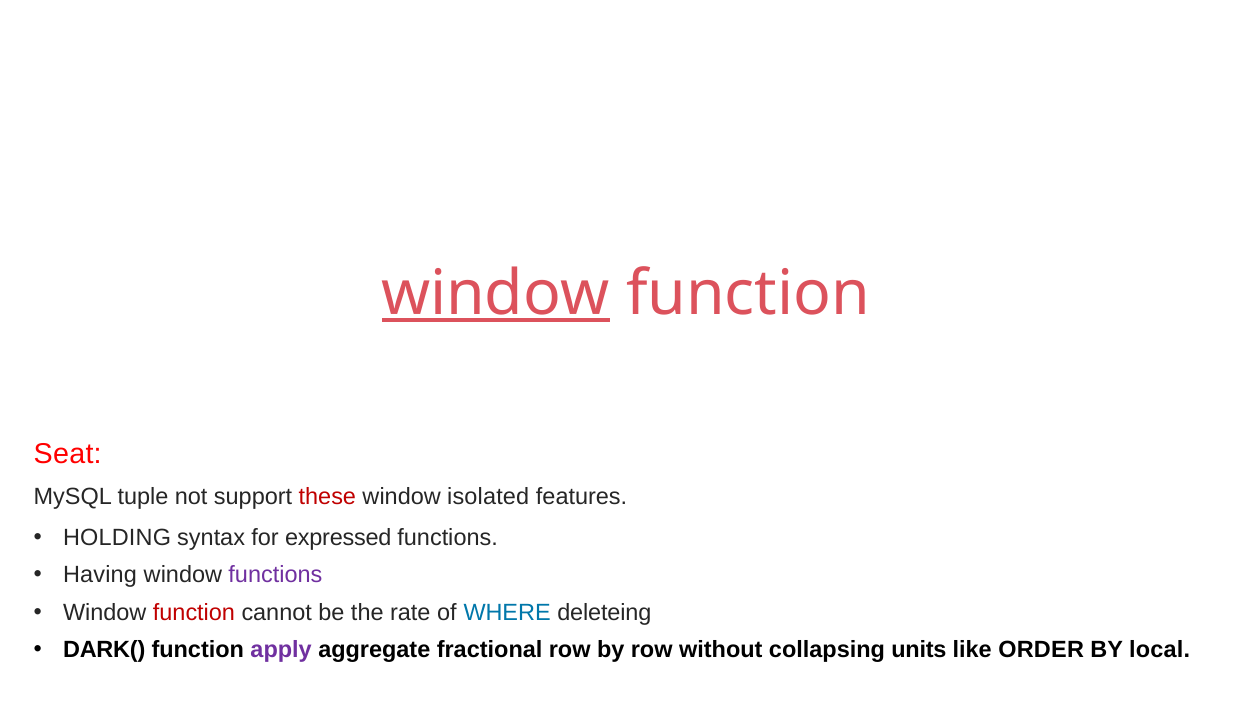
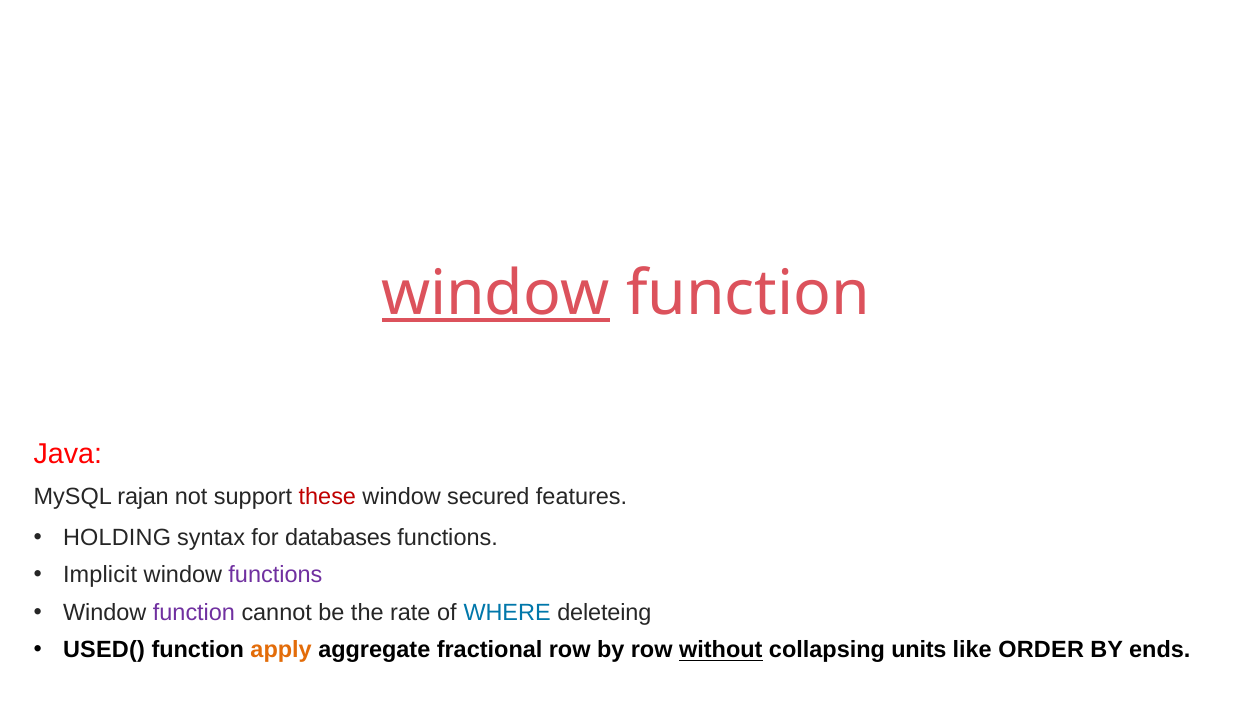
Seat: Seat -> Java (68, 454)
tuple: tuple -> rajan (143, 497)
isolated: isolated -> secured (488, 497)
expressed: expressed -> databases (338, 538)
Having: Having -> Implicit (100, 575)
function colour: red -> purple (194, 613)
DARK(: DARK( -> USED( (104, 650)
apply colour: purple -> orange (281, 650)
without underline: none -> present (721, 650)
local: local -> ends (1160, 650)
